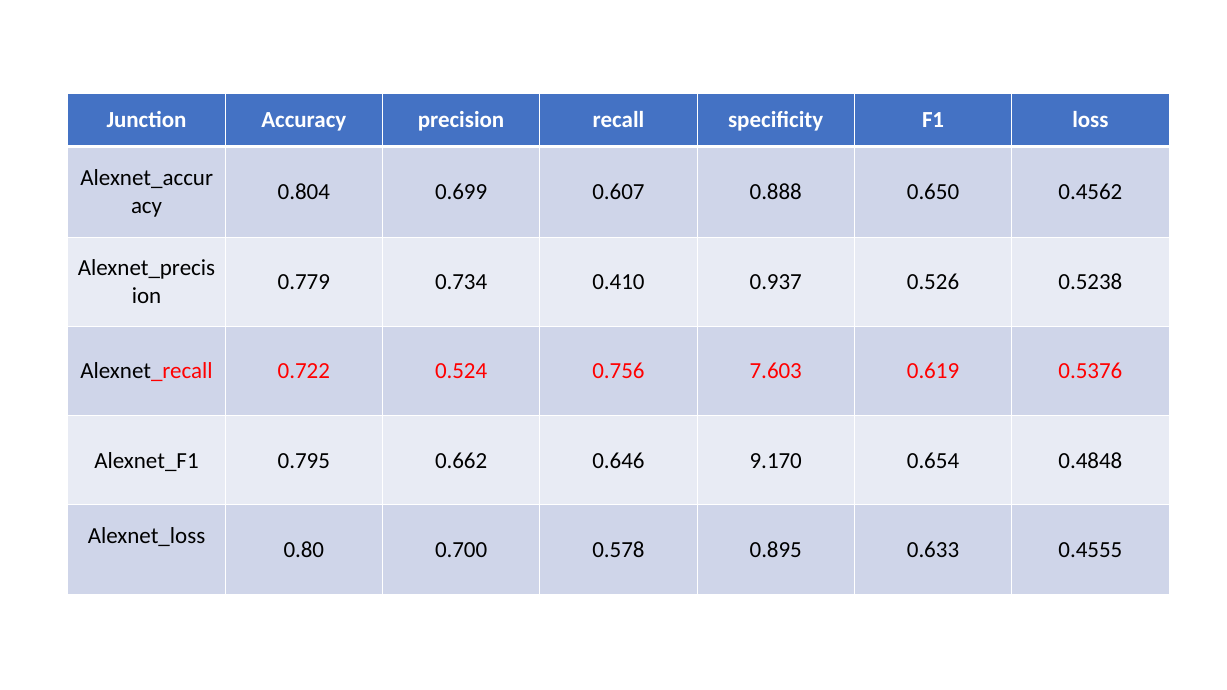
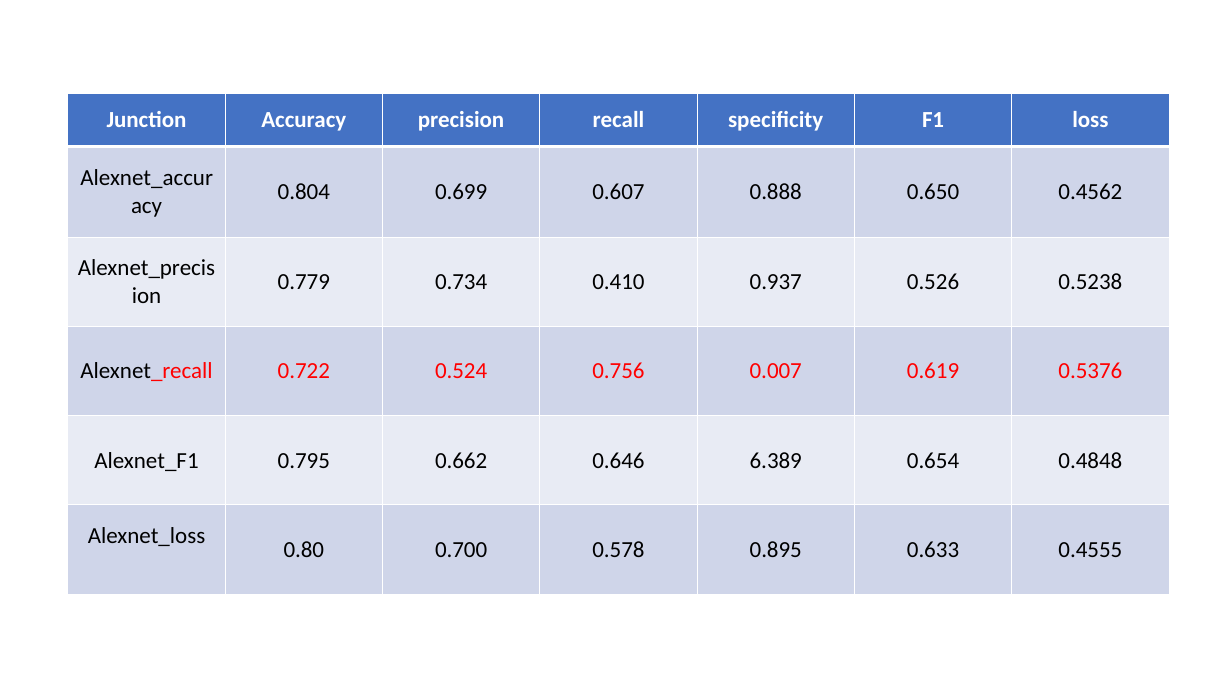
7.603: 7.603 -> 0.007 (776, 371)
9.170: 9.170 -> 6.389 (776, 461)
